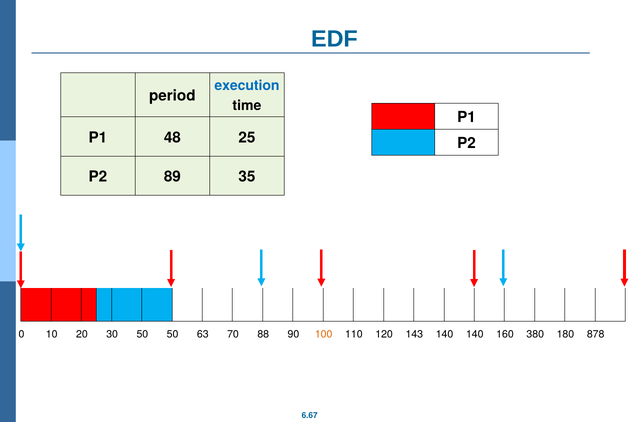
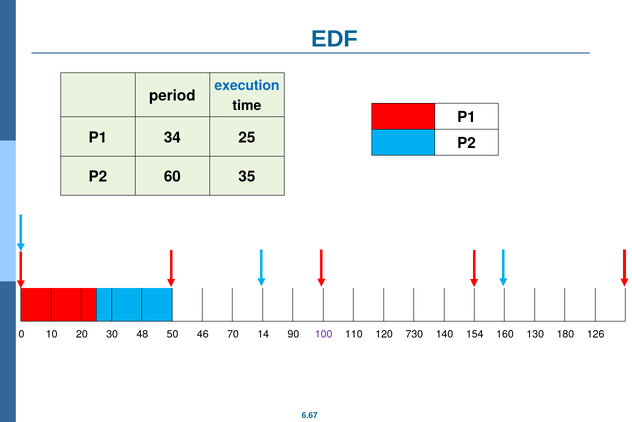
48: 48 -> 34 (172, 137)
89: 89 -> 60 (172, 176)
30 50: 50 -> 48 (142, 334)
63: 63 -> 46 (203, 334)
88: 88 -> 14 (263, 334)
100 colour: orange -> purple (324, 334)
143: 143 -> 730 (414, 334)
140 140: 140 -> 154 (475, 334)
380: 380 -> 130 (535, 334)
878: 878 -> 126 (596, 334)
